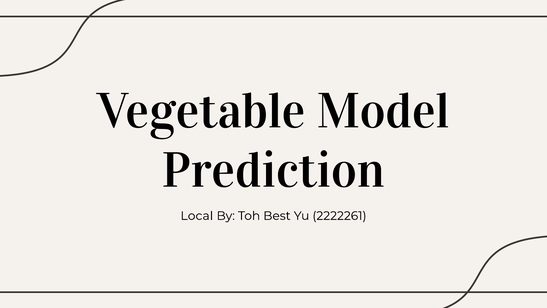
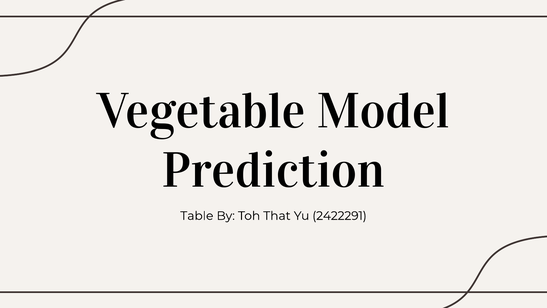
Local: Local -> Table (197, 216)
Best: Best -> That (277, 216)
2222261: 2222261 -> 2422291 (340, 216)
